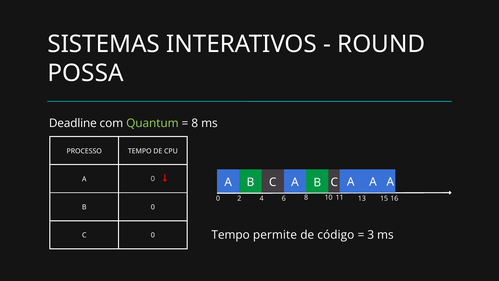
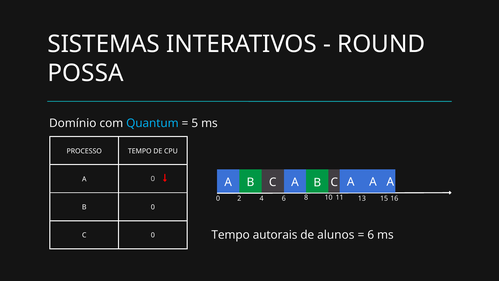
Deadline: Deadline -> Domínio (73, 123)
Quantum colour: light green -> light blue (152, 123)
8: 8 -> 5 (195, 123)
permite: permite -> autorais (275, 235)
código: código -> alunos (336, 235)
3: 3 -> 6 (371, 235)
